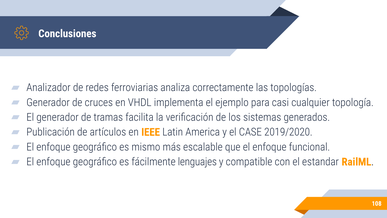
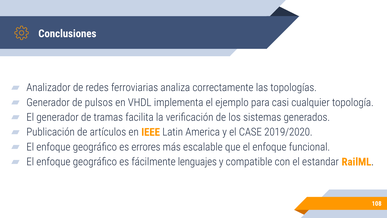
cruces: cruces -> pulsos (99, 102)
mismo: mismo -> errores (146, 147)
